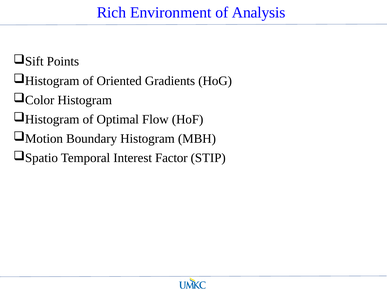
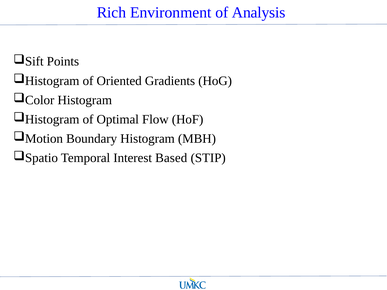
Factor: Factor -> Based (171, 158)
